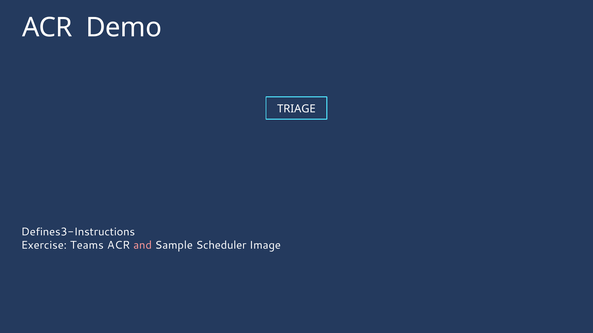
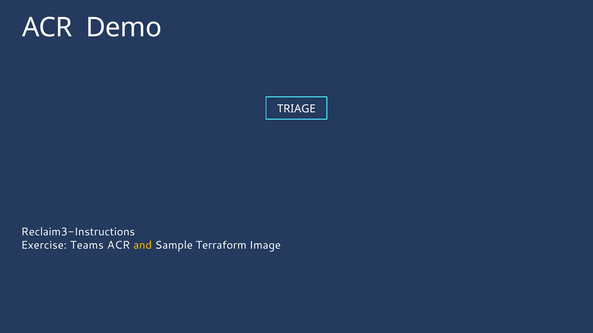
Defines3-Instructions: Defines3-Instructions -> Reclaim3-Instructions (78, 232)
and colour: pink -> yellow (143, 246)
Scheduler: Scheduler -> Terraform (221, 246)
